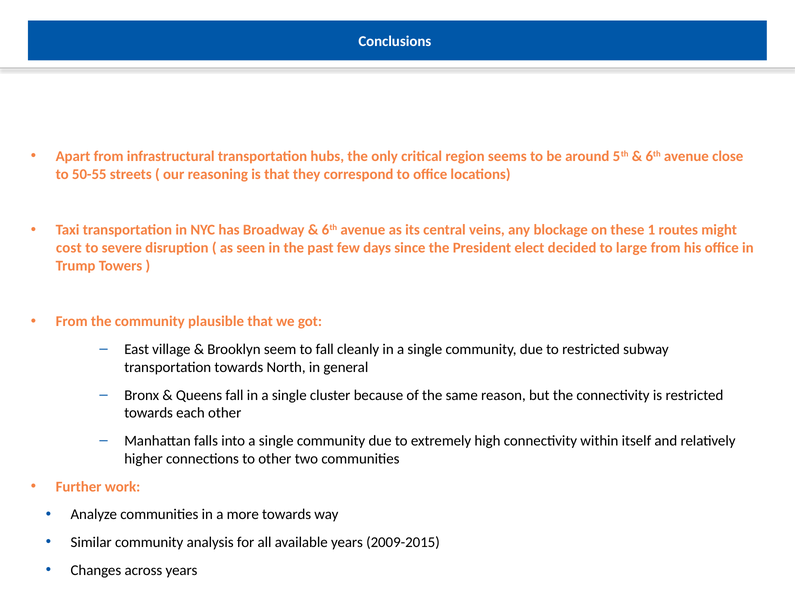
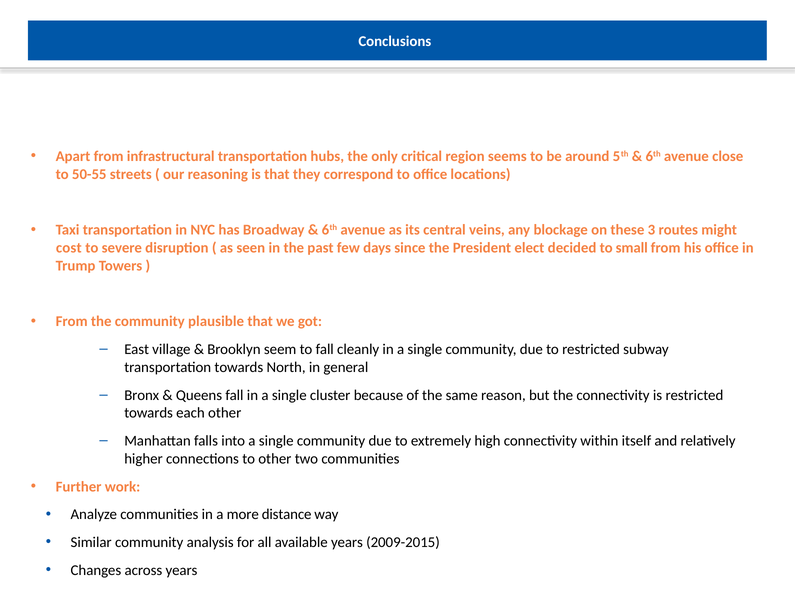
1: 1 -> 3 (652, 230)
large: large -> small (632, 248)
more towards: towards -> distance (287, 514)
